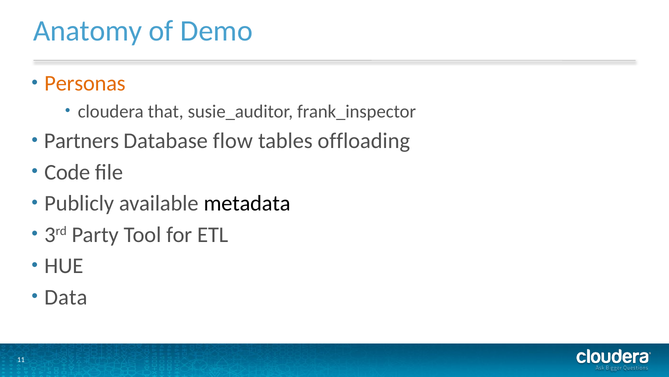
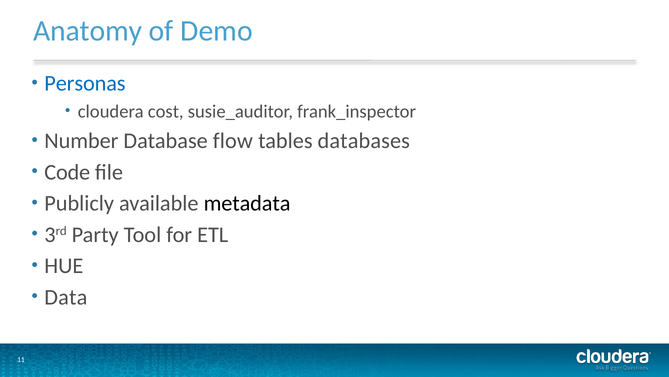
Personas colour: orange -> blue (85, 83)
that: that -> cost (166, 111)
Partners: Partners -> Number (81, 141)
offloading: offloading -> databases (364, 141)
